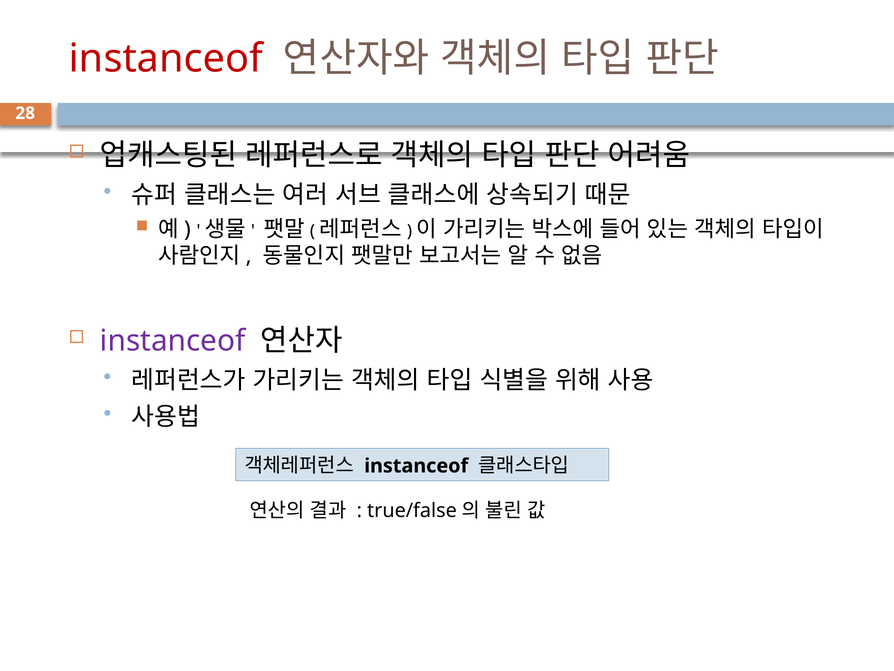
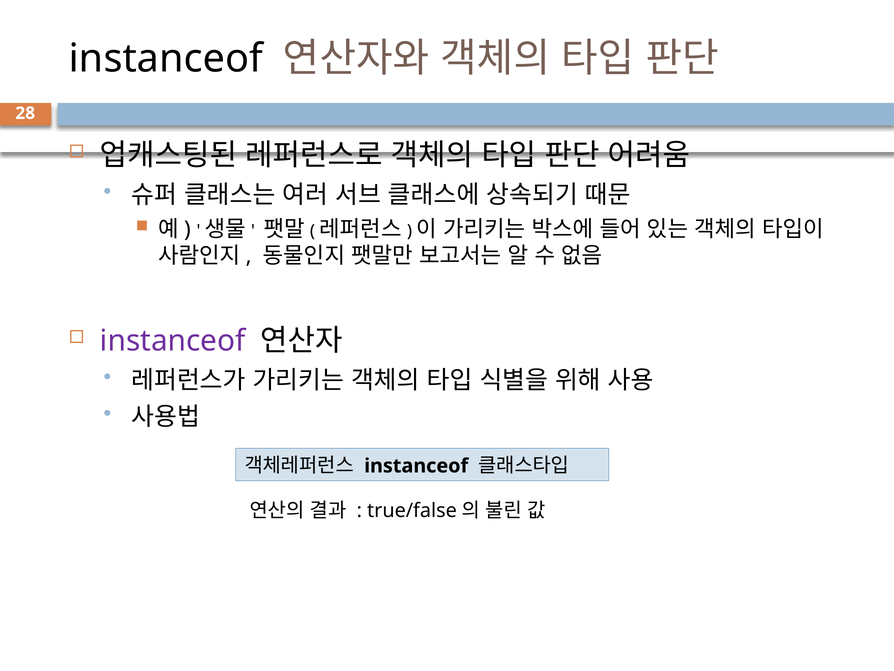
instanceof colour: red -> black (166, 58)
